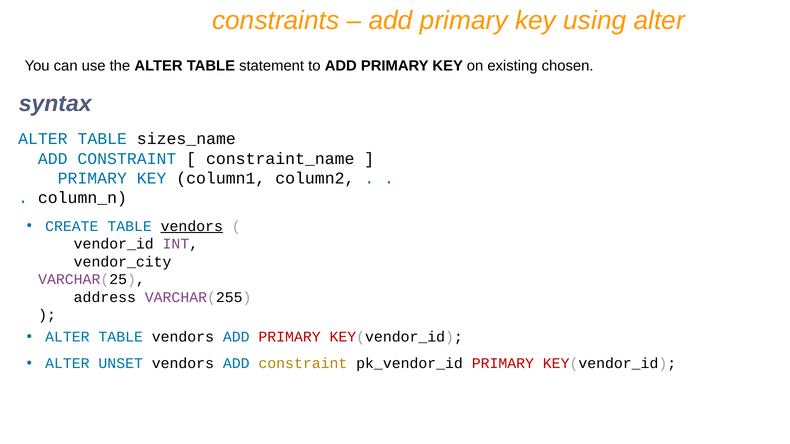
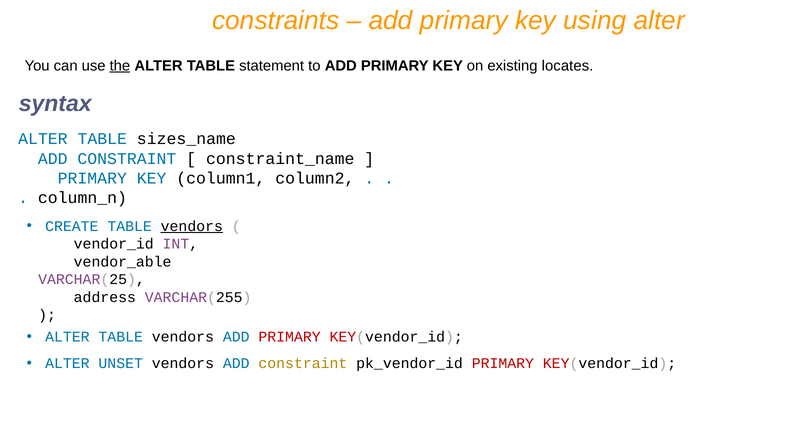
the underline: none -> present (120, 66)
chosen: chosen -> locates (568, 66)
vendor_city: vendor_city -> vendor_able (123, 262)
